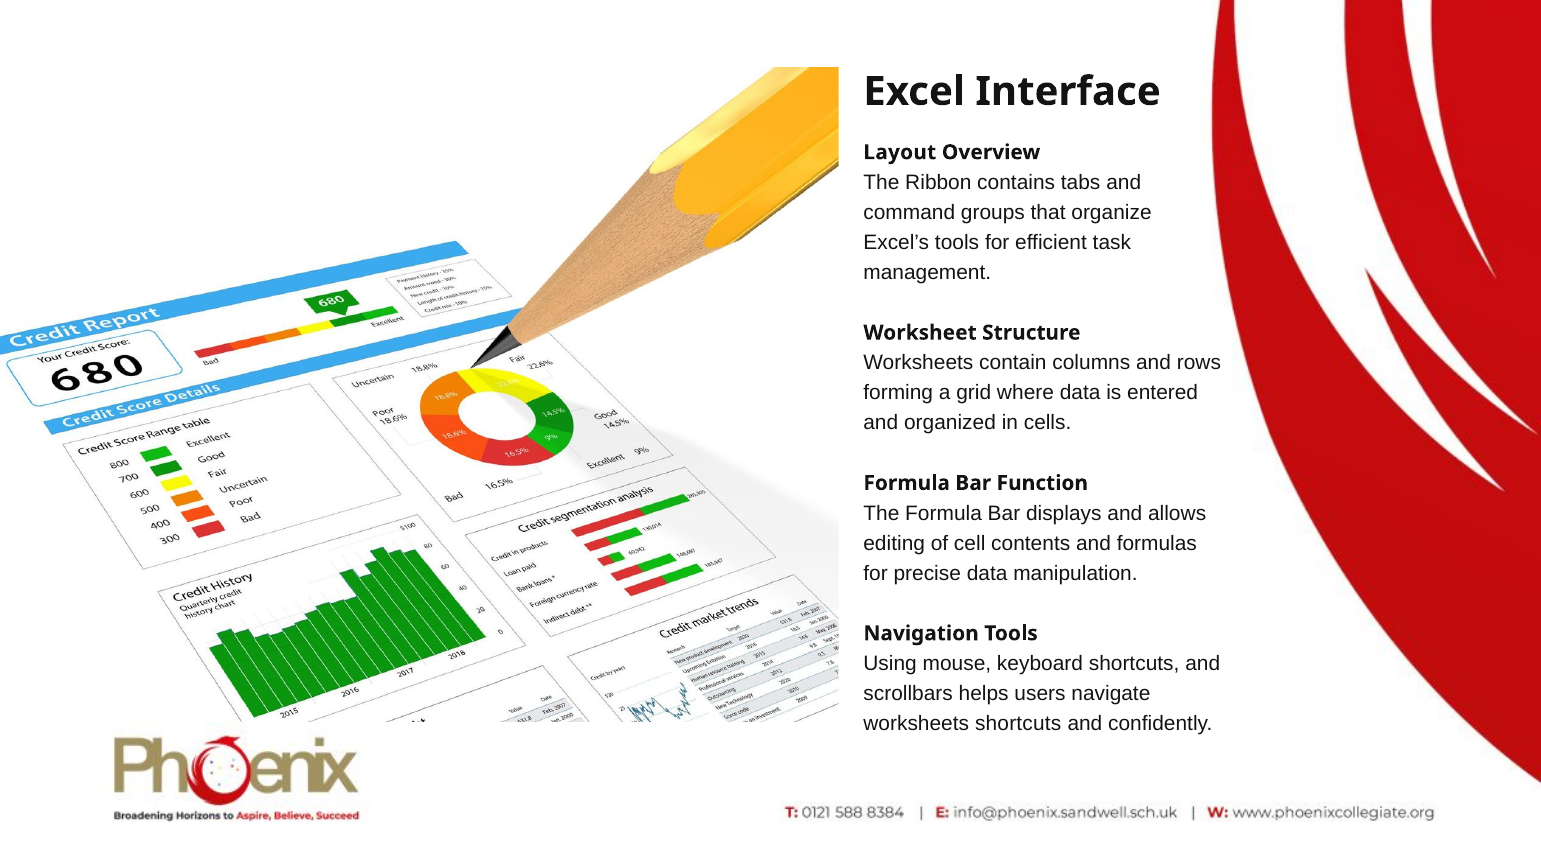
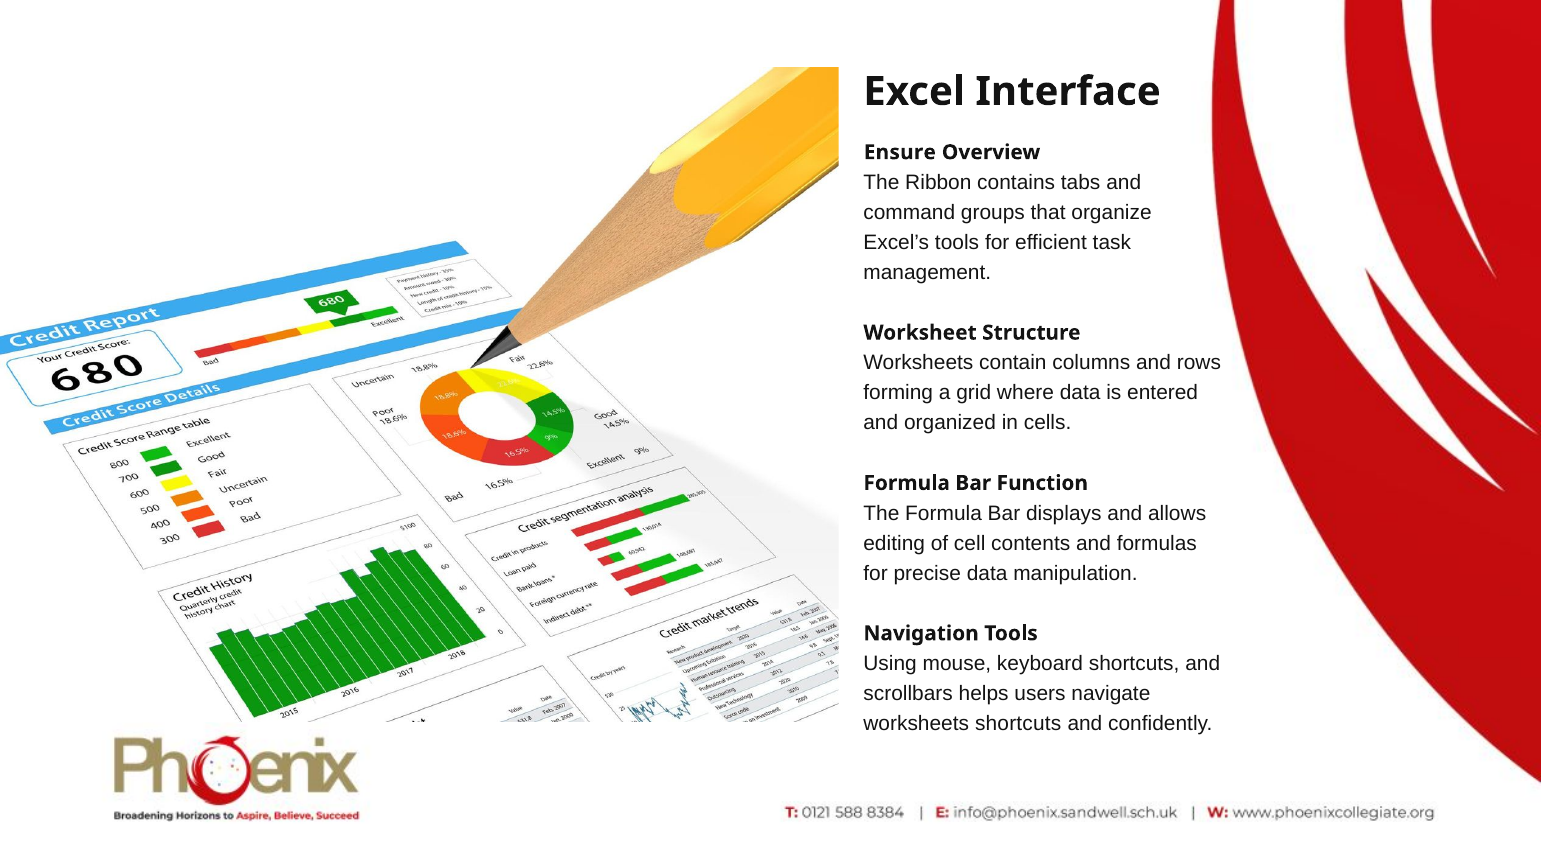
Layout: Layout -> Ensure (900, 152)
